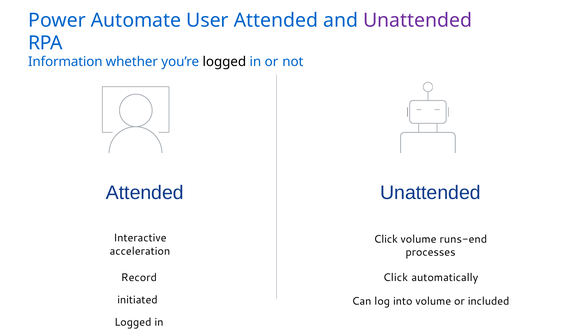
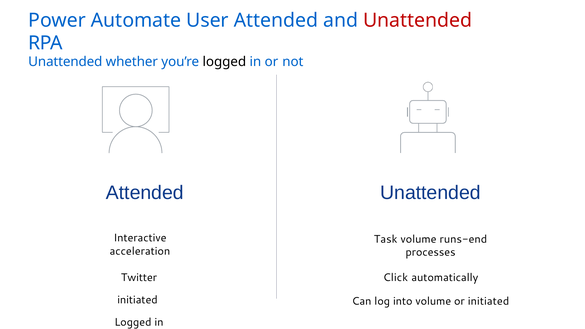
Unattended colour: purple -> red (418, 20)
Information: Information -> Unattended (65, 62)
Click: Click -> Task (386, 239)
Record: Record -> Twitter (139, 277)
or included: included -> initiated (488, 301)
